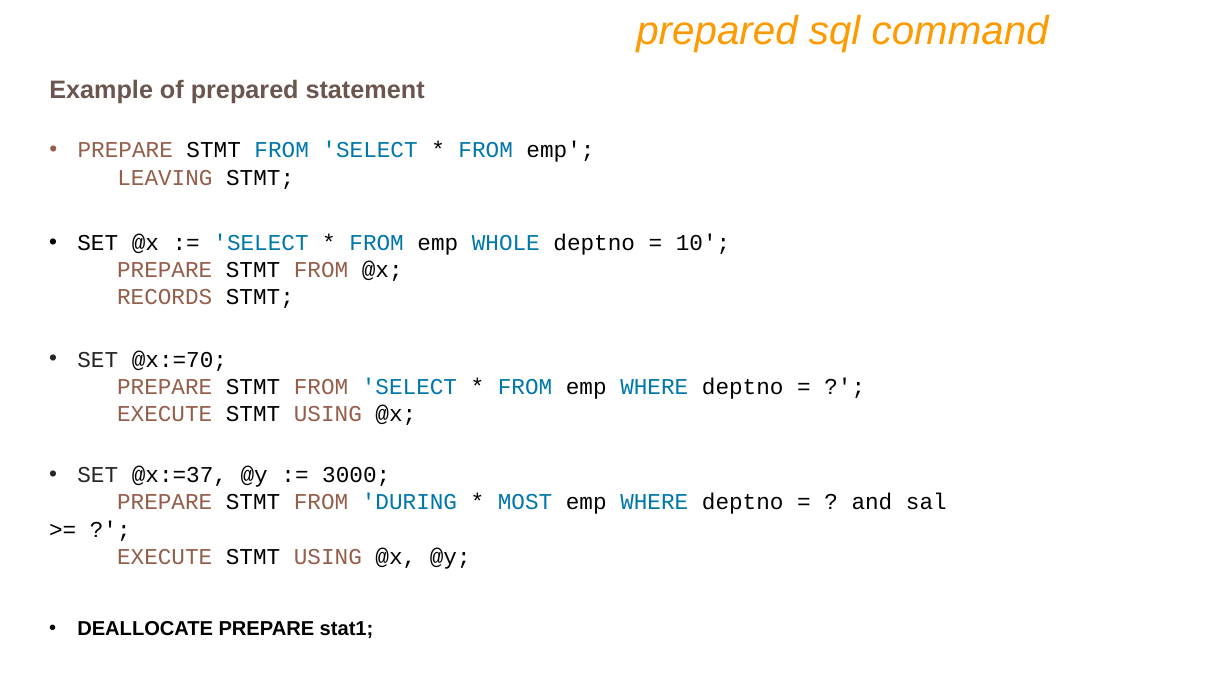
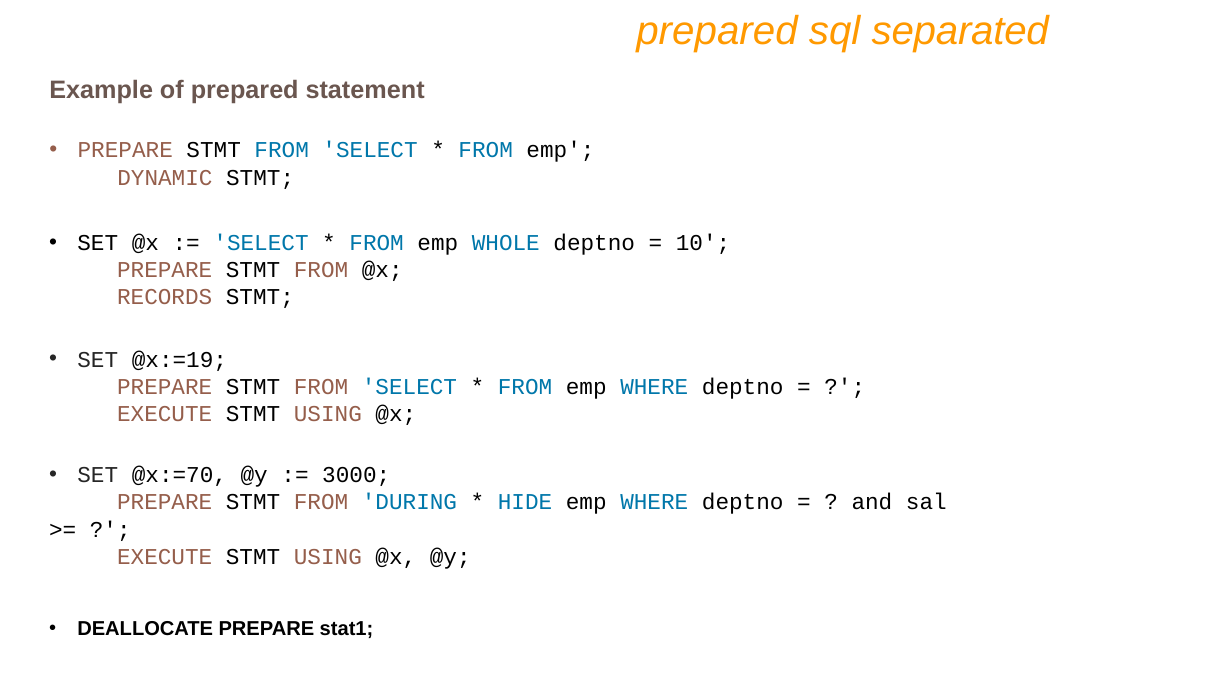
command: command -> separated (960, 31)
LEAVING: LEAVING -> DYNAMIC (165, 178)
@x:=70: @x:=70 -> @x:=19 (179, 360)
@x:=37: @x:=37 -> @x:=70 (179, 475)
MOST: MOST -> HIDE (525, 502)
